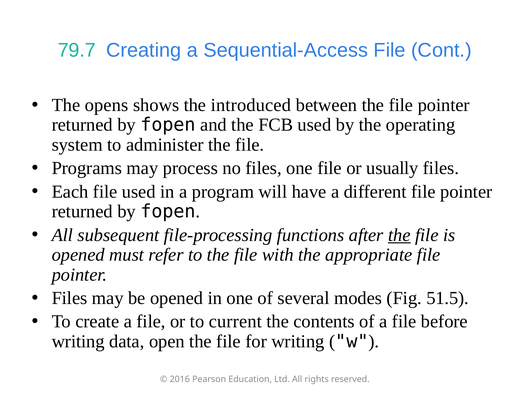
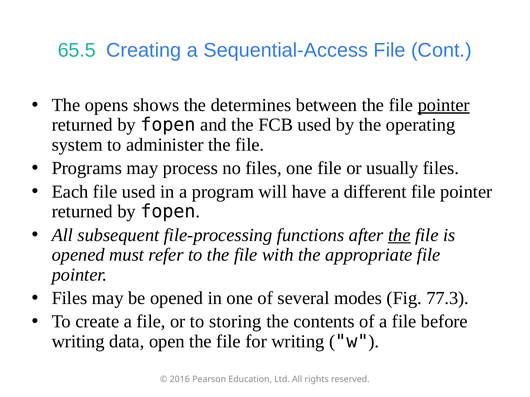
79.7: 79.7 -> 65.5 (77, 50)
introduced: introduced -> determines (251, 105)
pointer underline: none -> present (444, 105)
51.5: 51.5 -> 77.3 (448, 298)
current: current -> storing (235, 322)
